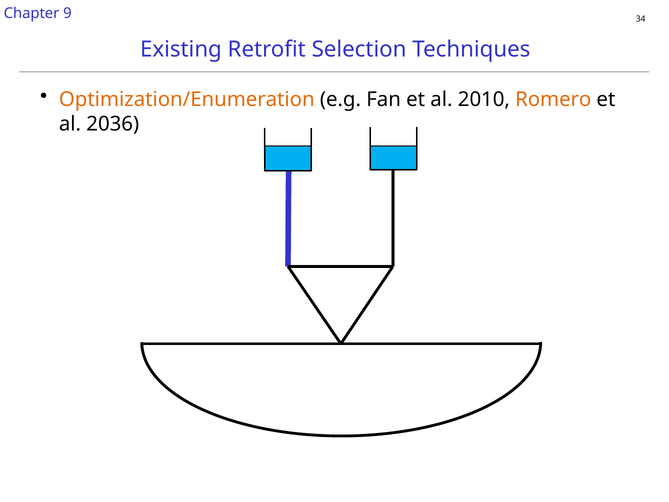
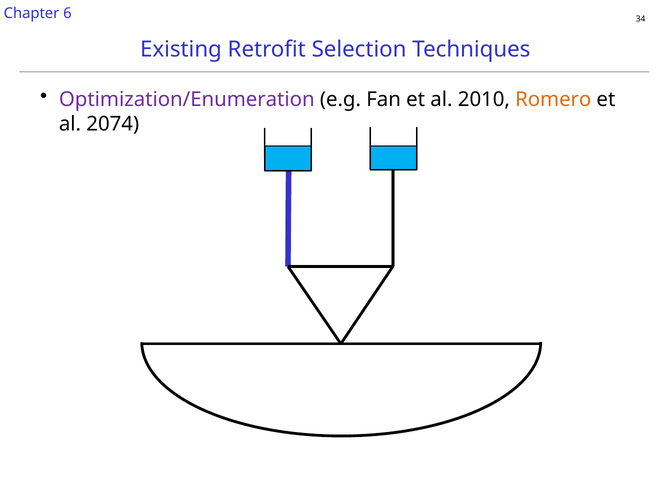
9: 9 -> 6 (67, 13)
Optimization/Enumeration colour: orange -> purple (187, 99)
2036: 2036 -> 2074 (113, 124)
